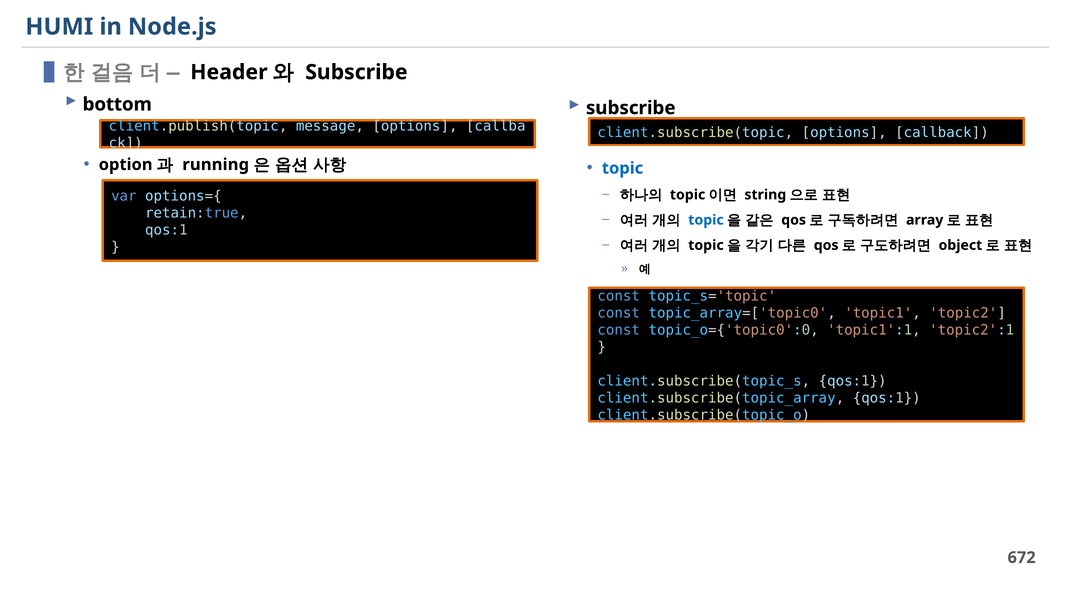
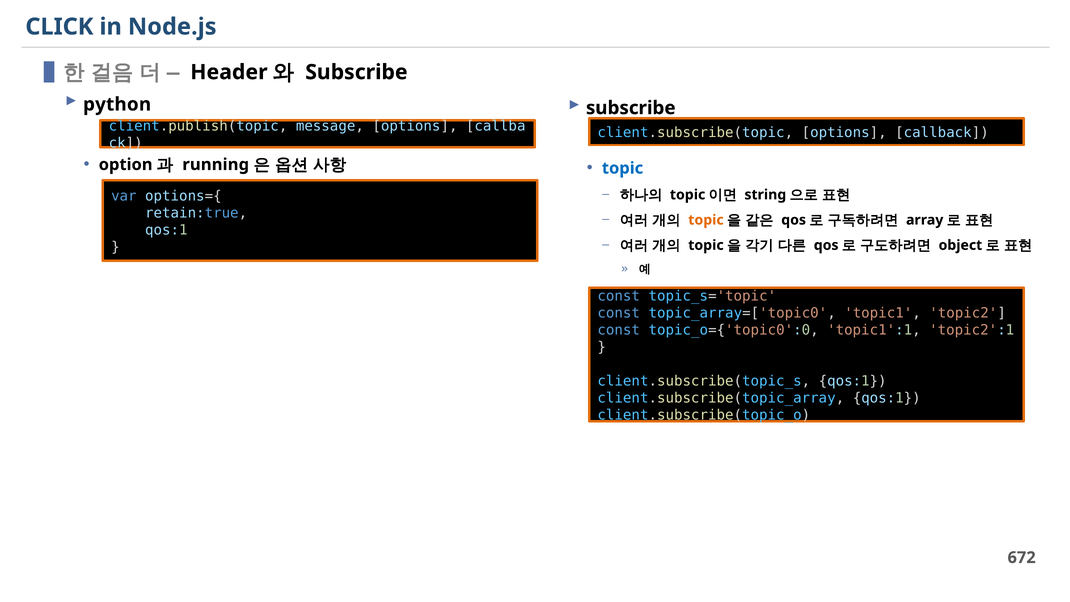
HUMI: HUMI -> CLICK (59, 27)
bottom: bottom -> python (117, 104)
topic colour: blue -> orange (706, 220)
